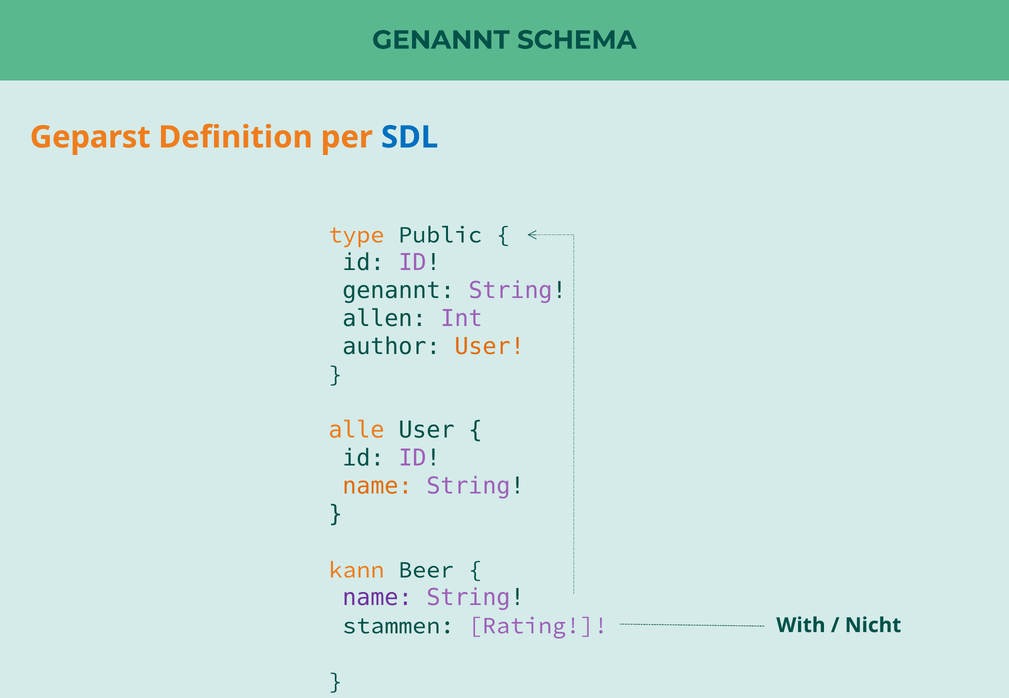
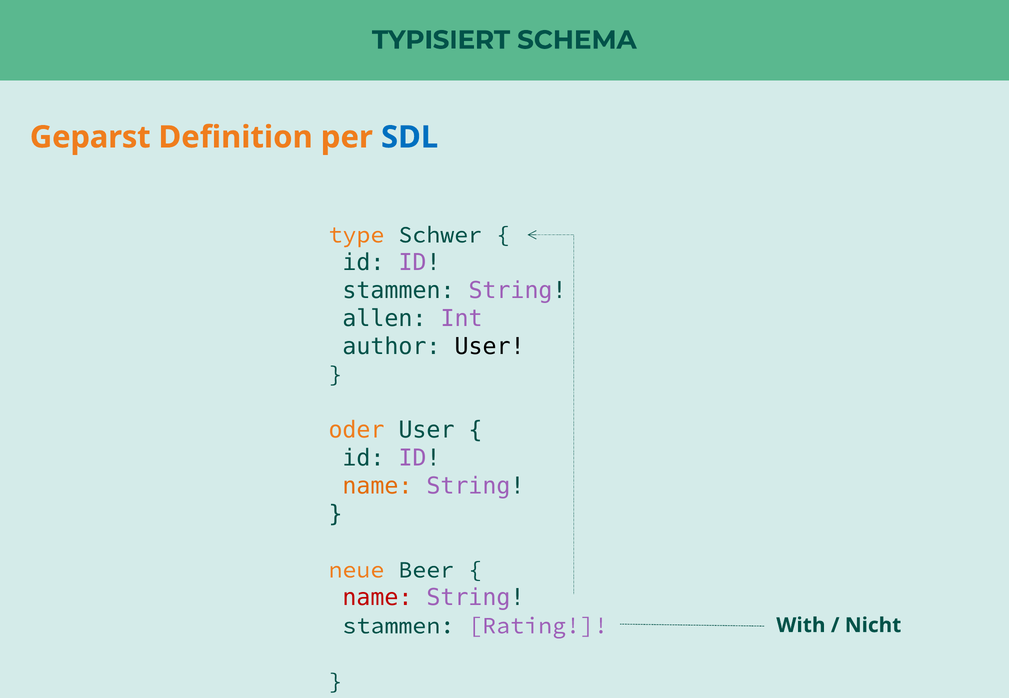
GENANNT: GENANNT -> TYPISIERT (441, 40)
Public: Public -> Schwer (440, 235)
genannt: genannt -> stammen (399, 291)
User colour: orange -> black (490, 347)
alle: alle -> oder (356, 431)
kann: kann -> neue (356, 570)
name colour: purple -> red (377, 598)
